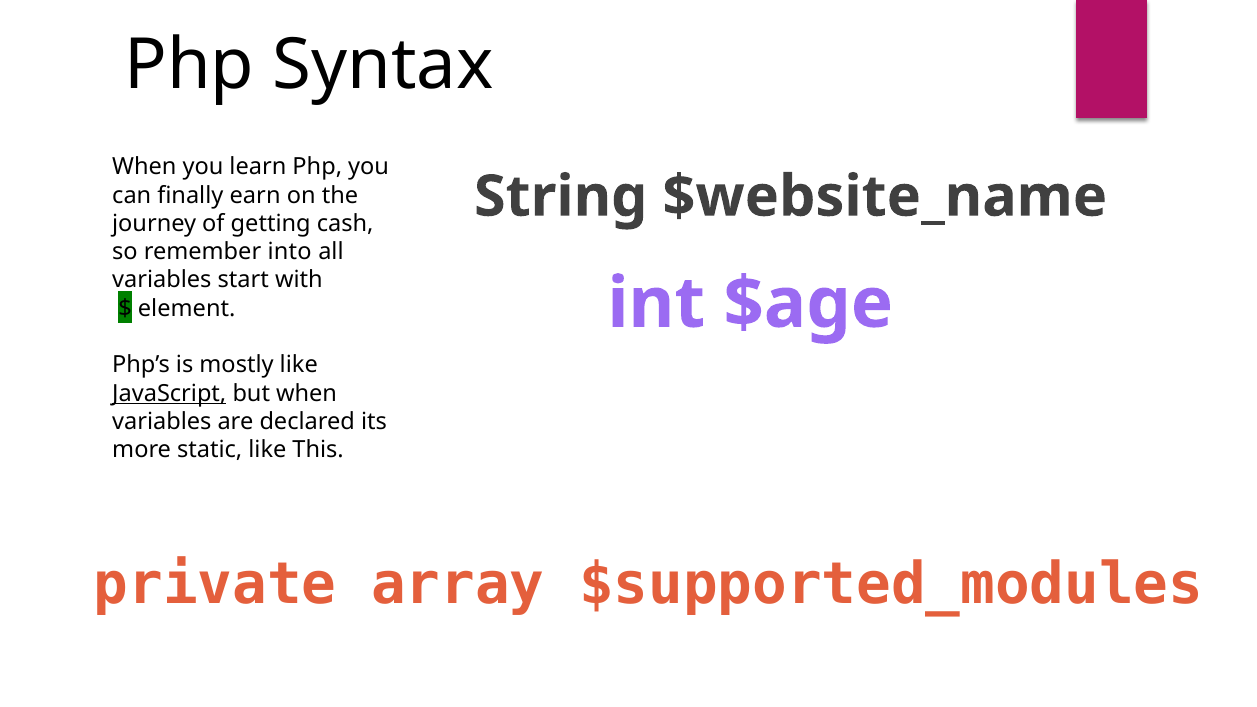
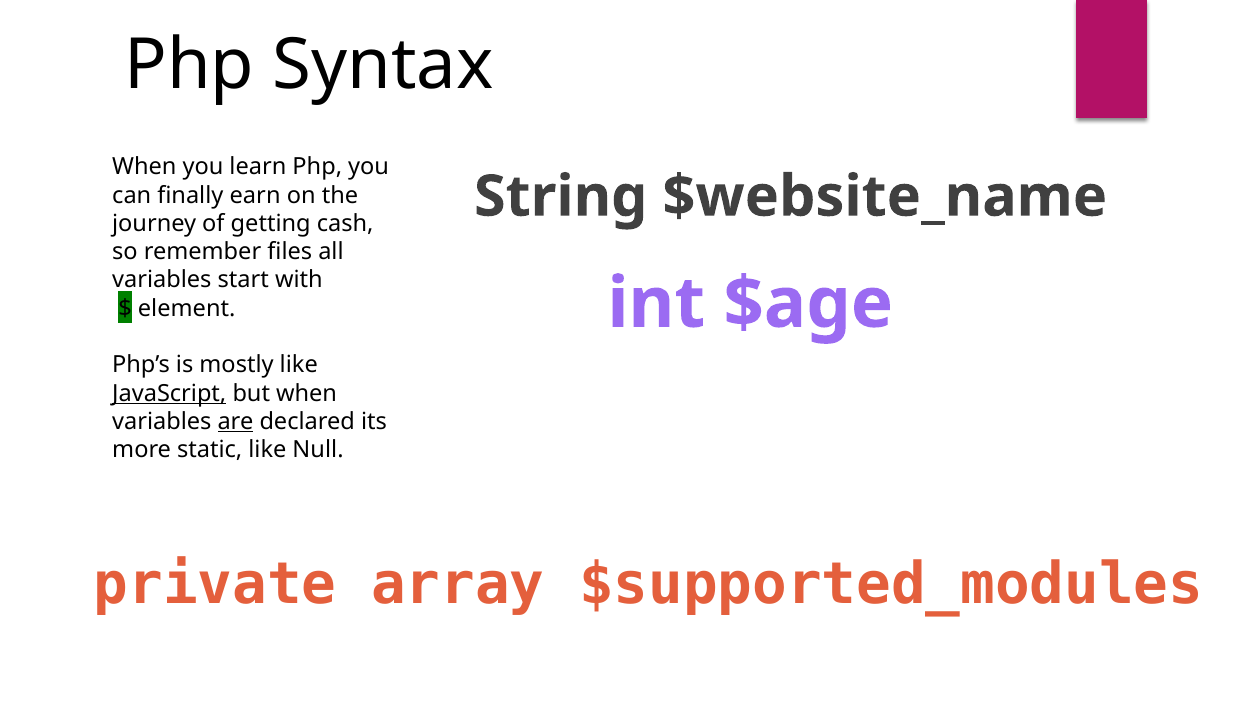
into: into -> files (290, 252)
are underline: none -> present (236, 422)
This: This -> Null (318, 450)
